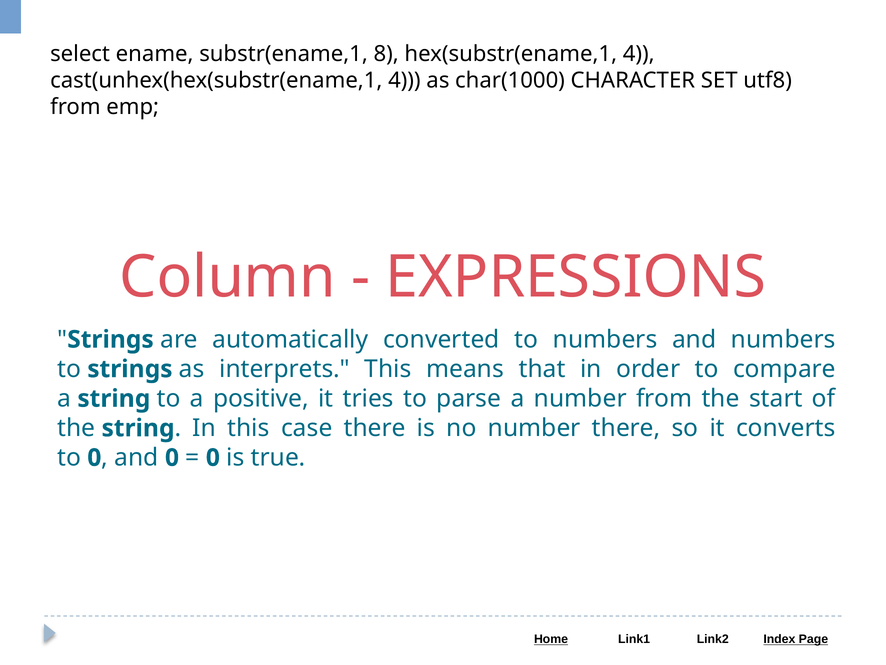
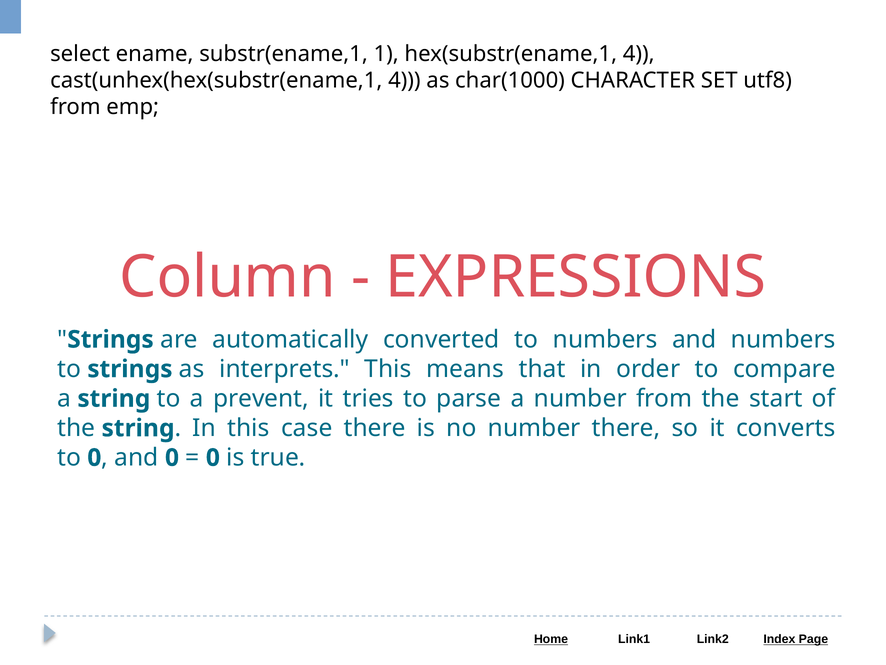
8: 8 -> 1 (386, 54)
positive: positive -> prevent (261, 398)
